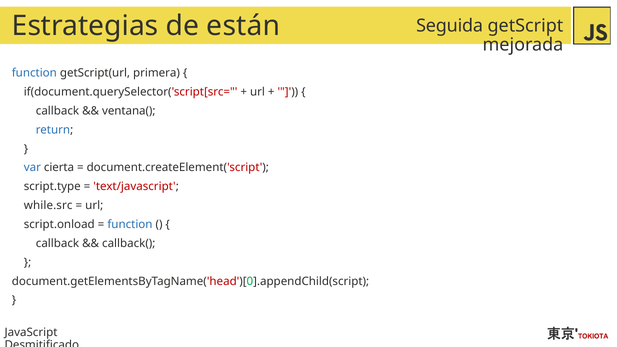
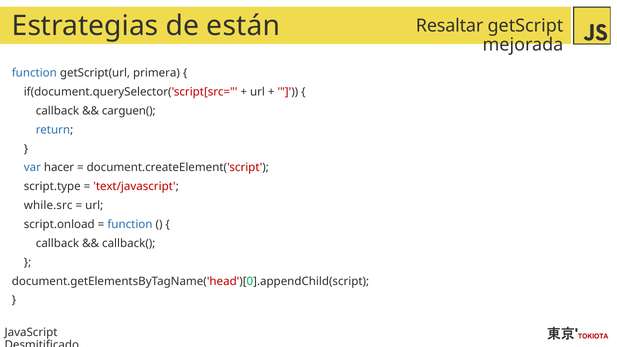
Seguida: Seguida -> Resaltar (450, 26)
ventana(: ventana( -> carguen( (129, 111)
cierta: cierta -> hacer (59, 168)
